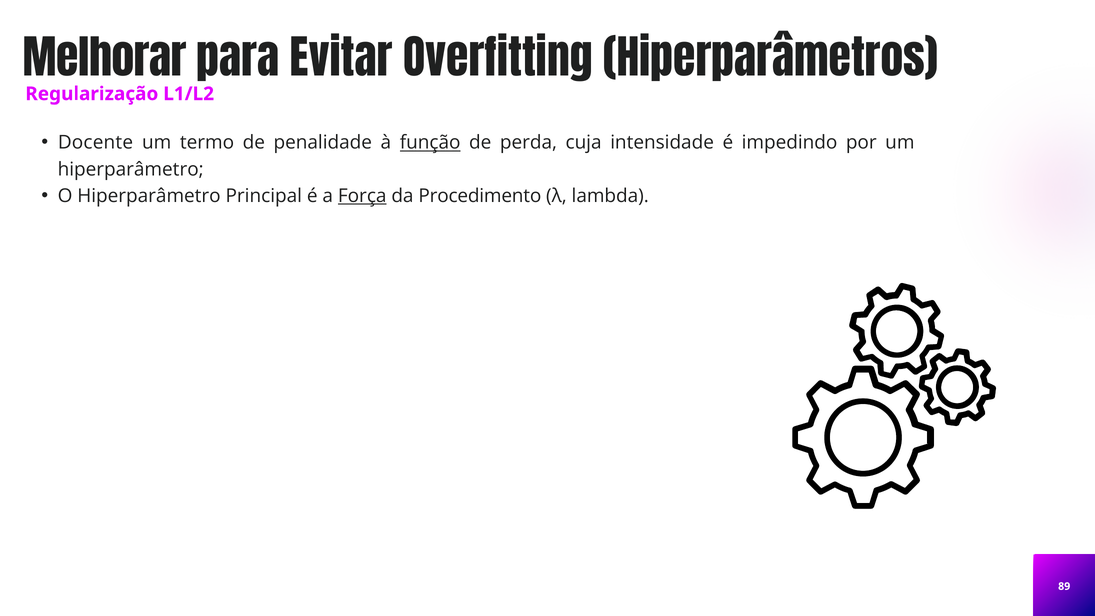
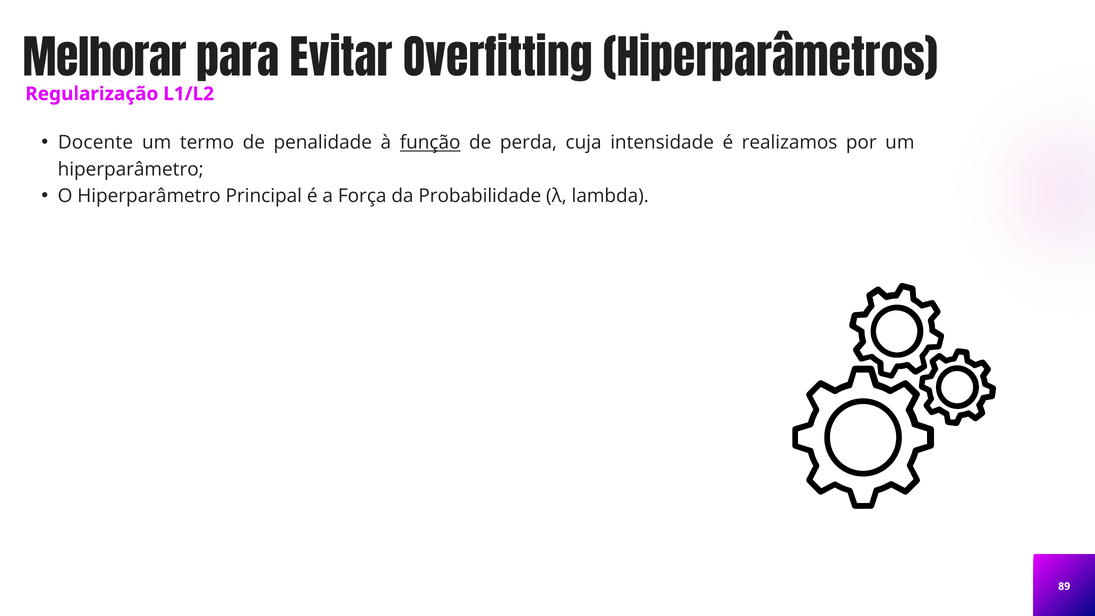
impedindo: impedindo -> realizamos (790, 143)
Força underline: present -> none (362, 196)
Procedimento: Procedimento -> Probabilidade (480, 196)
